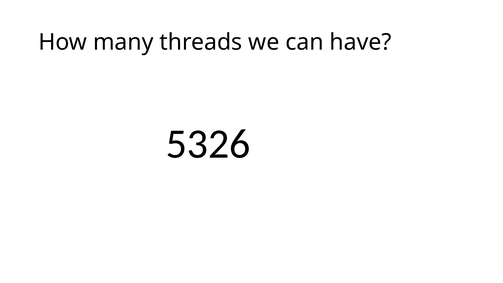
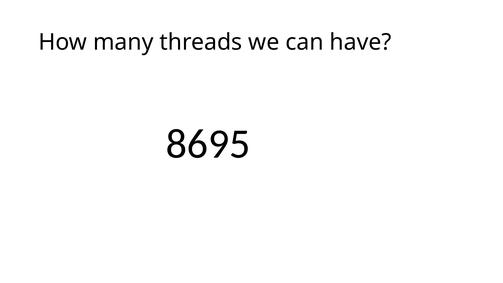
5326: 5326 -> 8695 (208, 144)
